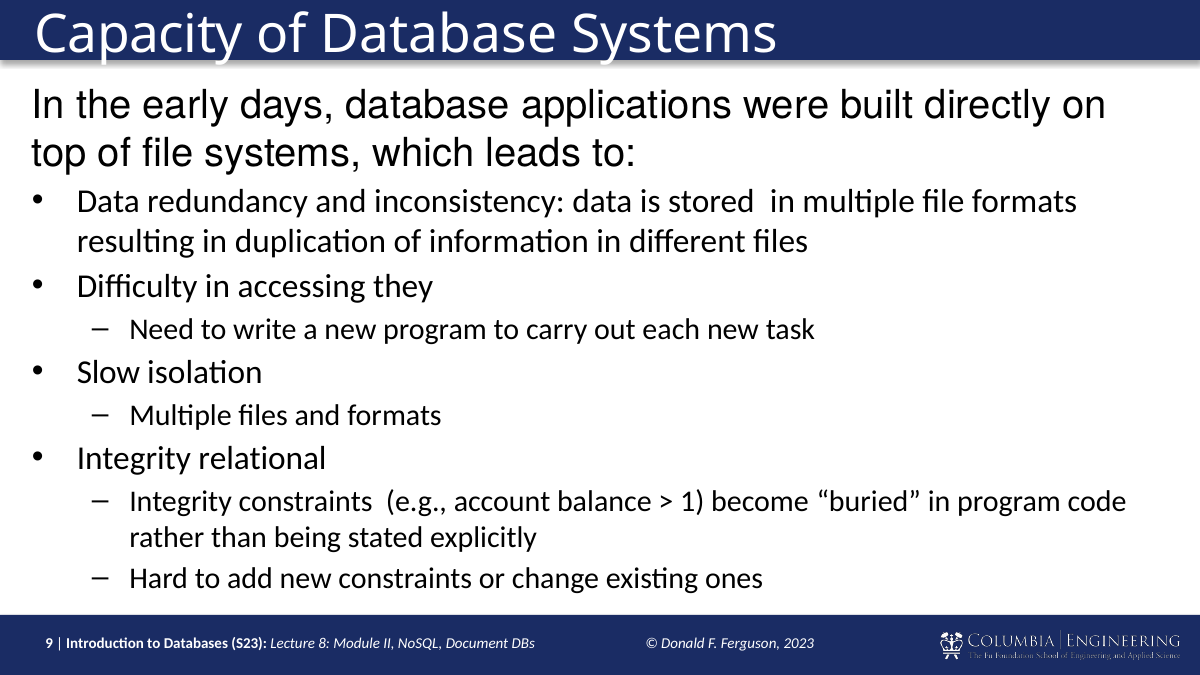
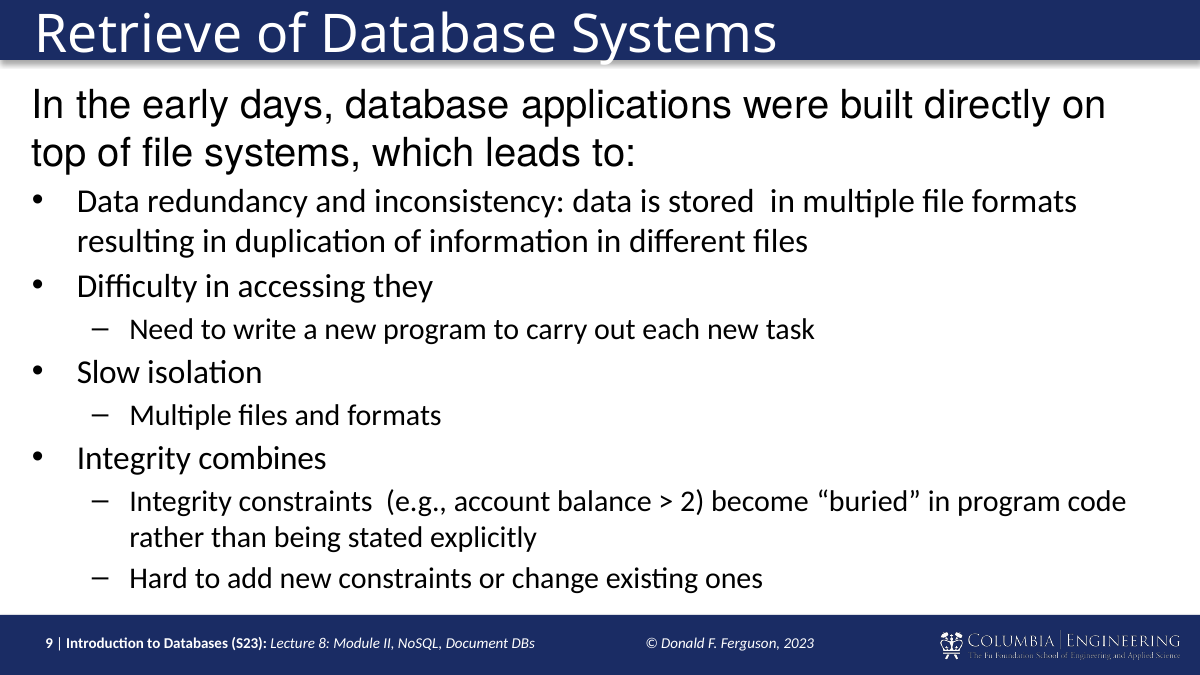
Capacity: Capacity -> Retrieve (138, 35)
relational: relational -> combines (263, 459)
1: 1 -> 2 (692, 502)
